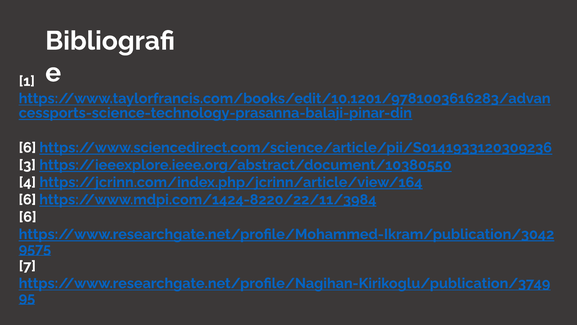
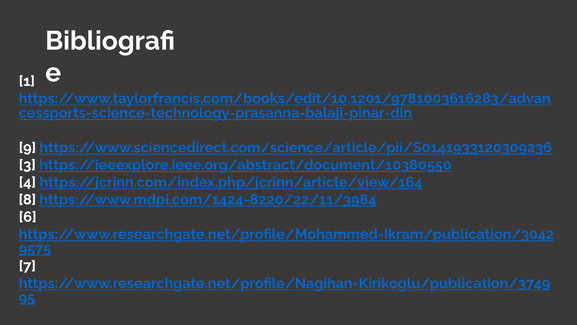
6: 6 -> 9 (27, 147)
6: 6 -> 8 (27, 199)
